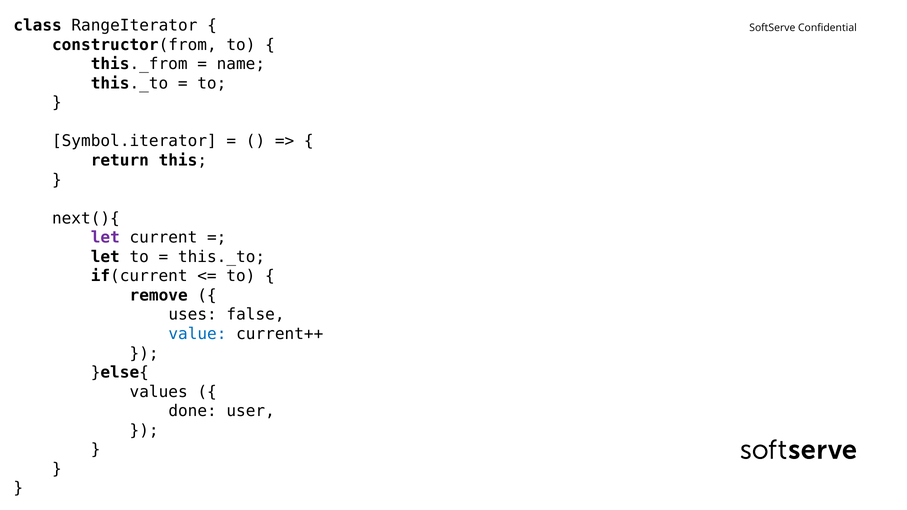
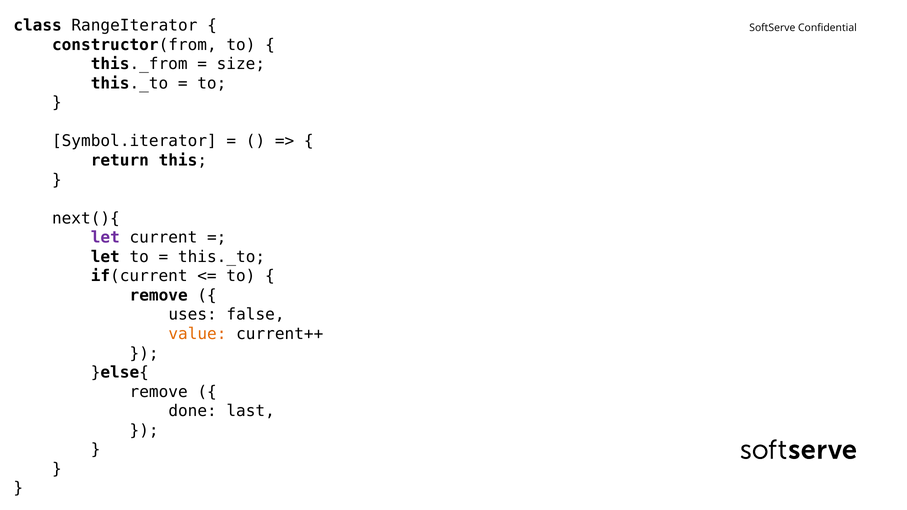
name: name -> size (241, 64)
value colour: blue -> orange (197, 334)
values: values -> remove (159, 392)
user: user -> last (251, 411)
